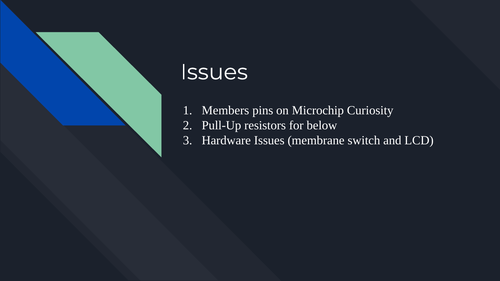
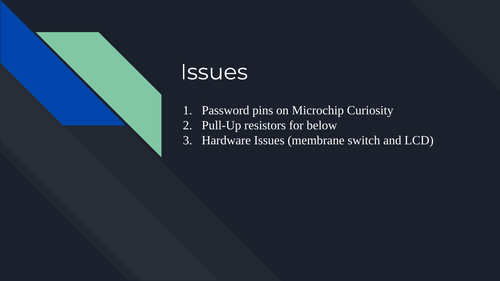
Members: Members -> Password (225, 110)
